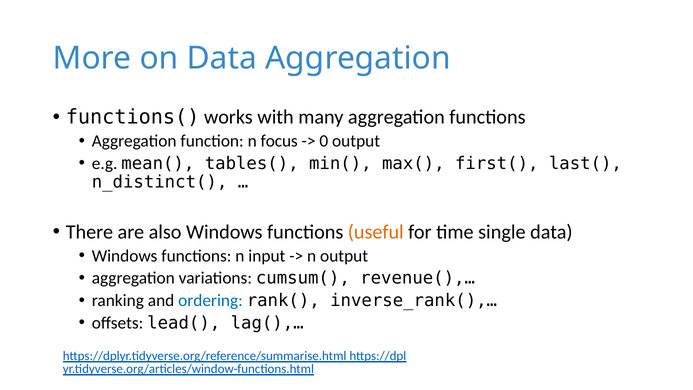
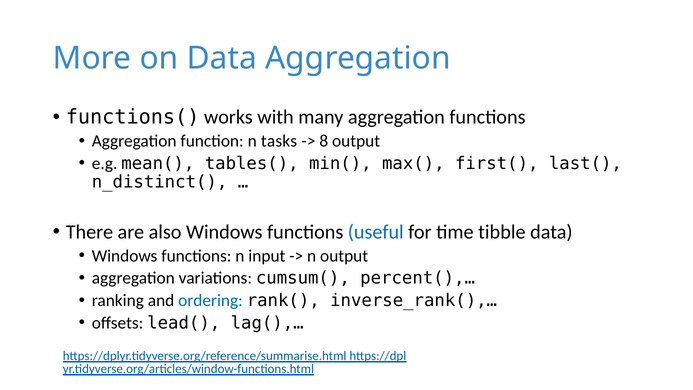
focus: focus -> tasks (279, 141)
0: 0 -> 8 (324, 141)
useful colour: orange -> blue (376, 232)
single: single -> tibble (502, 232)
revenue(),…: revenue(),… -> percent(),… (418, 278)
